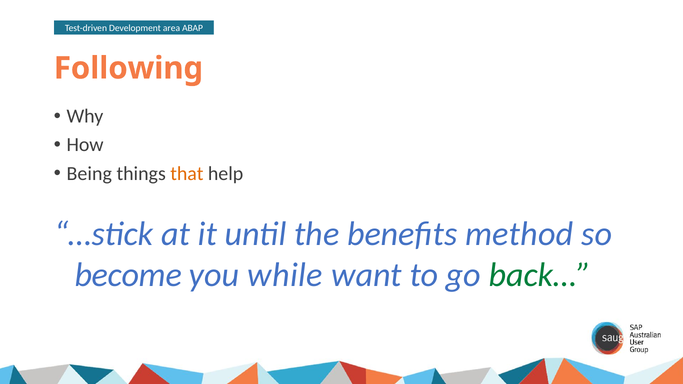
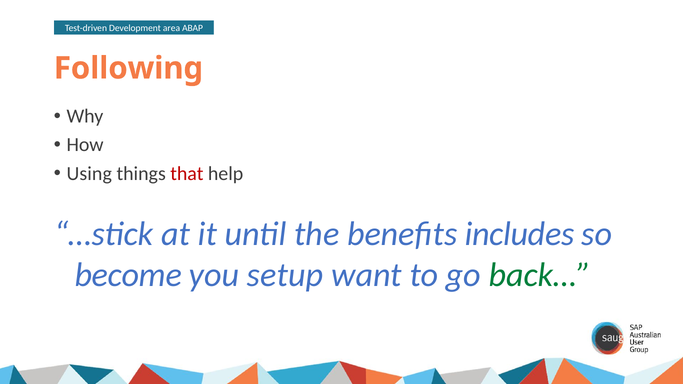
Being: Being -> Using (89, 174)
that colour: orange -> red (187, 174)
method: method -> includes (520, 234)
while: while -> setup (285, 275)
